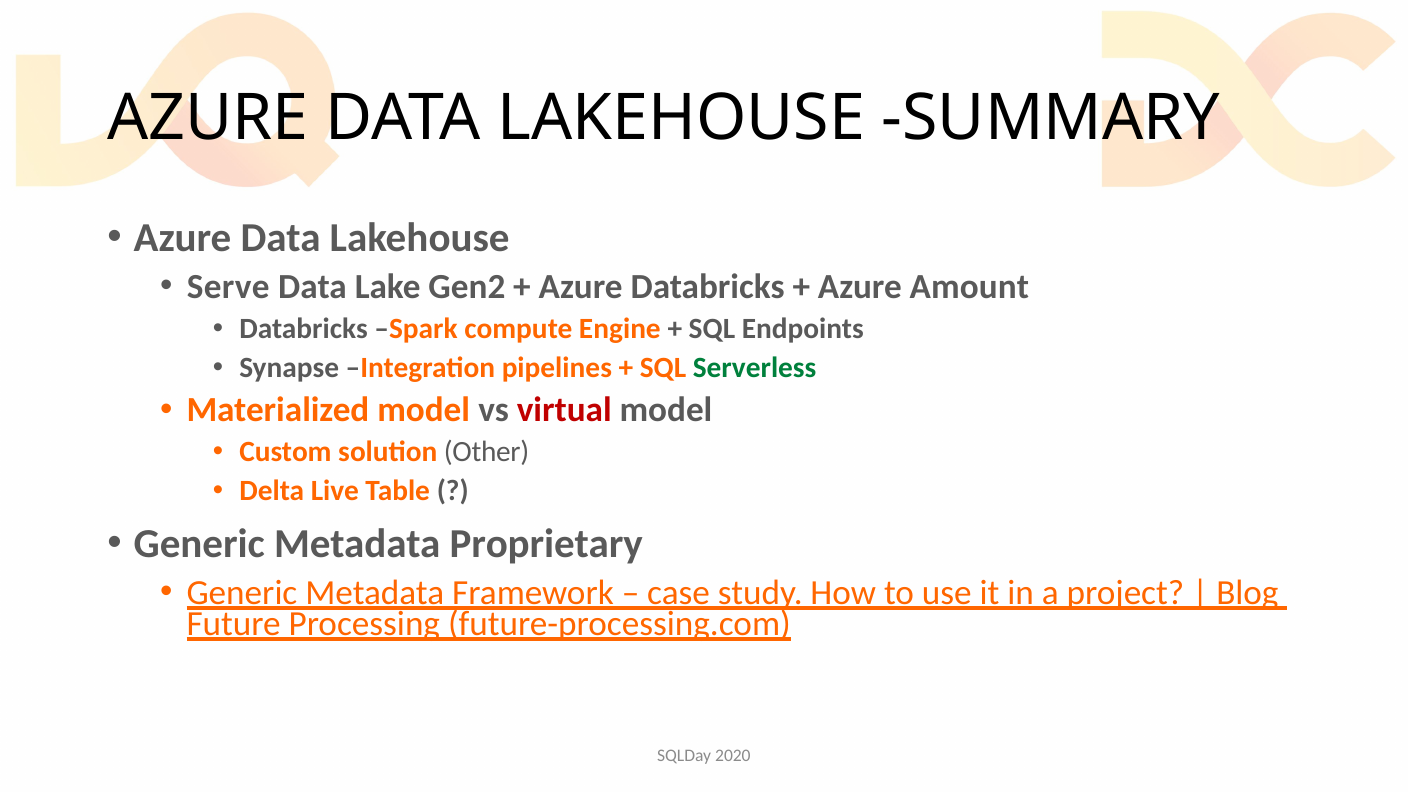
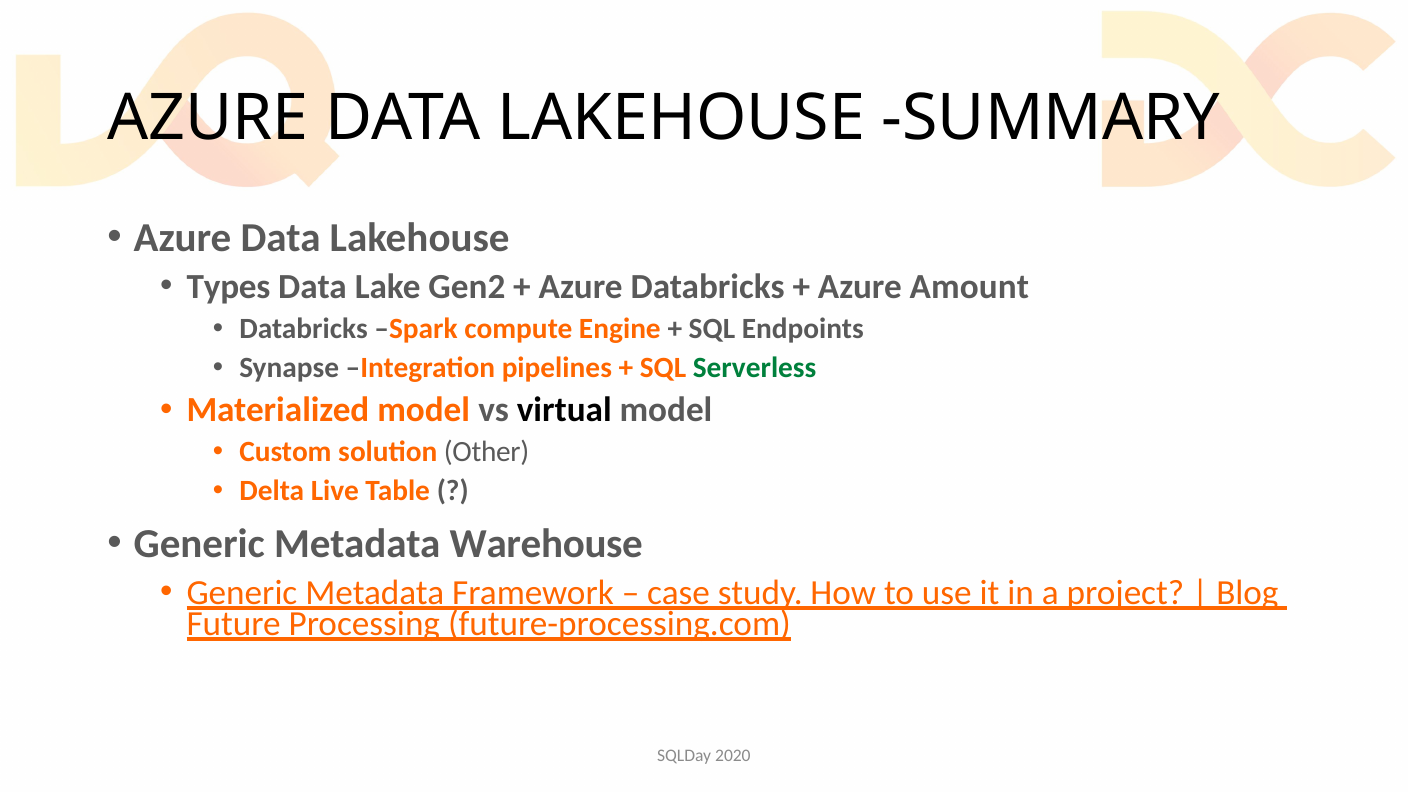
Serve: Serve -> Types (229, 287)
virtual colour: red -> black (564, 410)
Proprietary: Proprietary -> Warehouse (546, 544)
